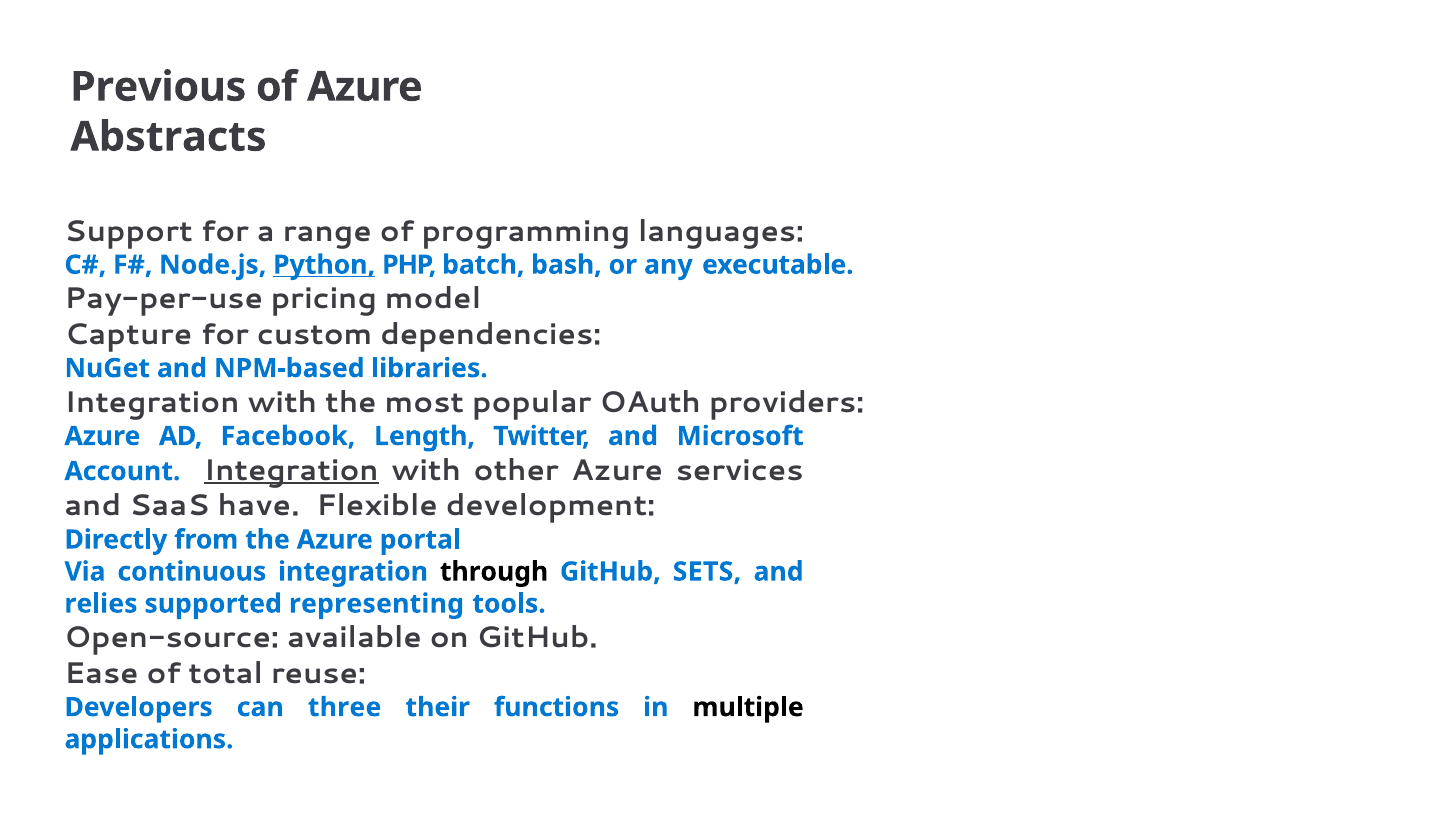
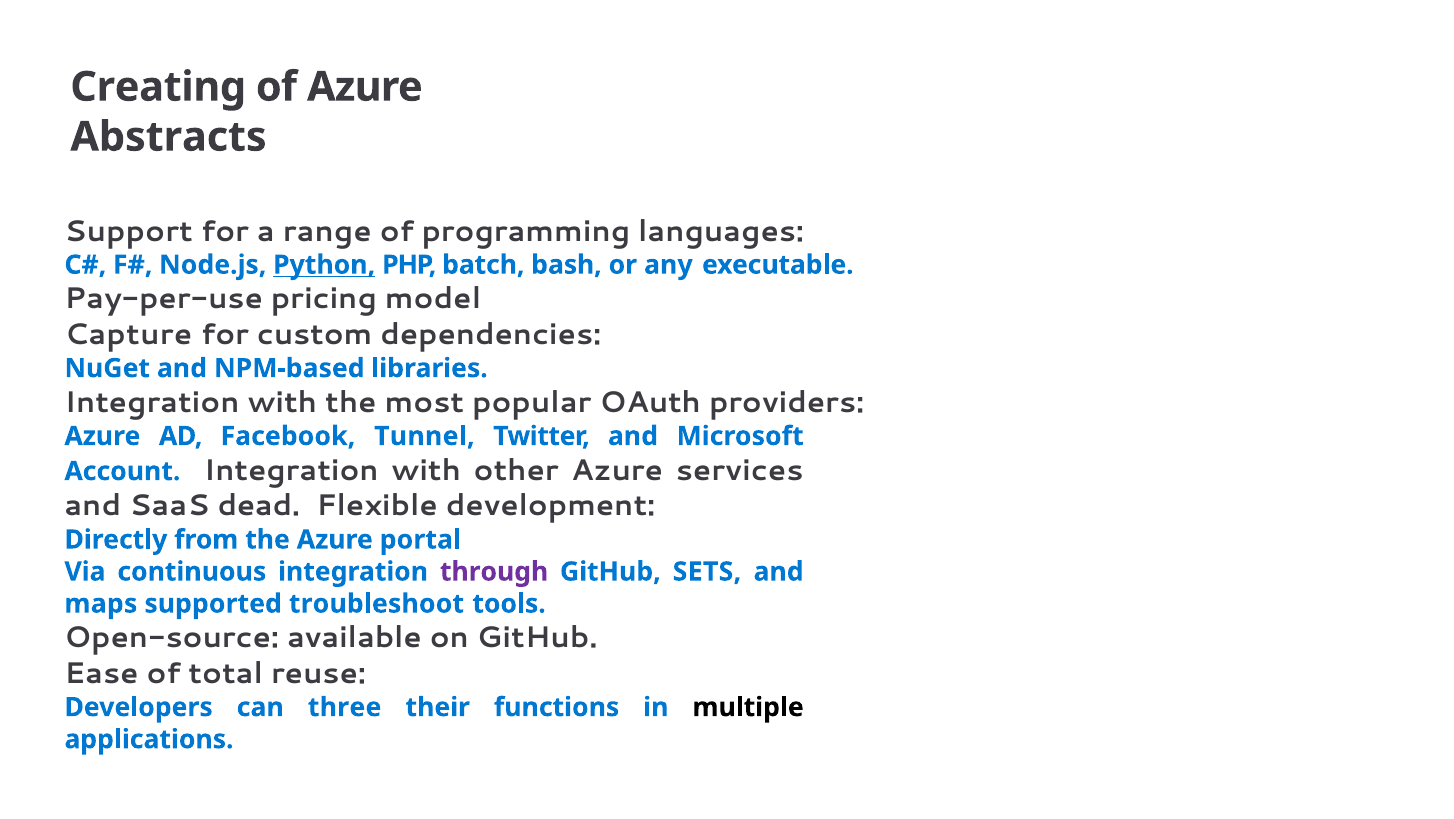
Previous: Previous -> Creating (158, 87)
Length: Length -> Tunnel (424, 436)
Integration underline: present -> none (291, 470)
have: have -> dead (259, 506)
through colour: black -> purple (494, 571)
relies: relies -> maps (101, 603)
representing: representing -> troubleshoot (376, 603)
